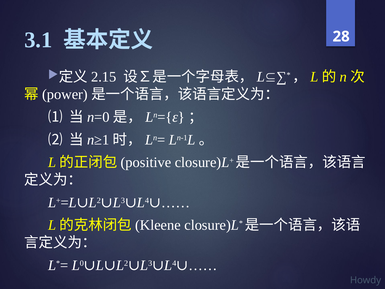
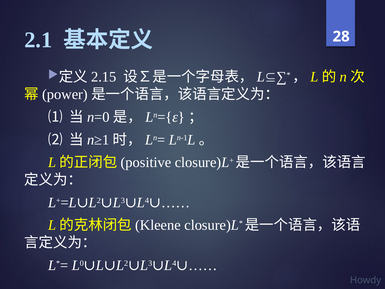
3.1: 3.1 -> 2.1 (38, 40)
